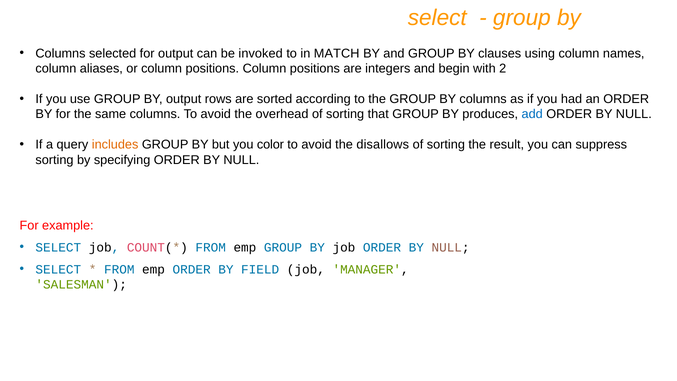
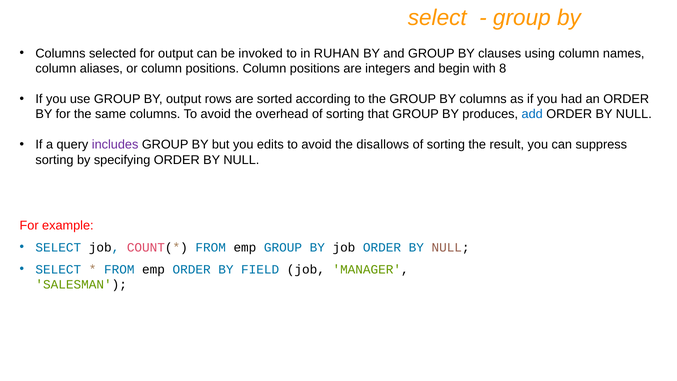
MATCH: MATCH -> RUHAN (337, 53)
2: 2 -> 8 (503, 69)
includes colour: orange -> purple (115, 145)
color: color -> edits (270, 145)
